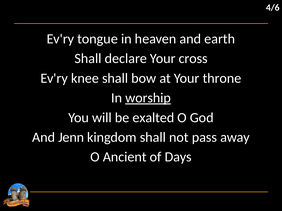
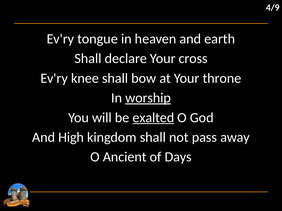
4/6: 4/6 -> 4/9 (273, 8)
exalted underline: none -> present (153, 118)
Jenn: Jenn -> High (71, 138)
